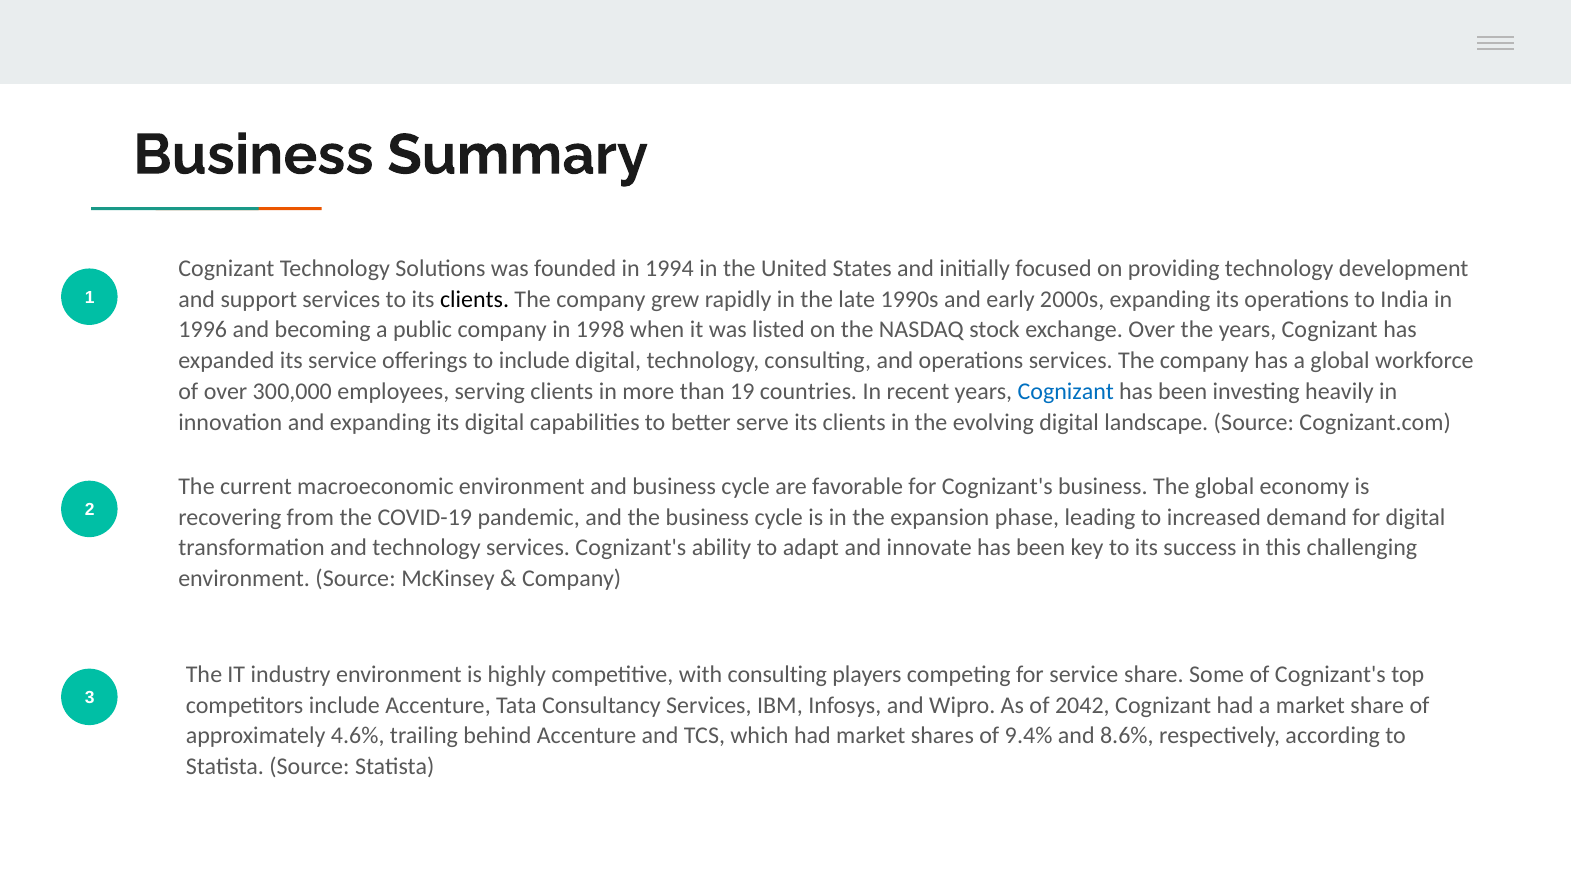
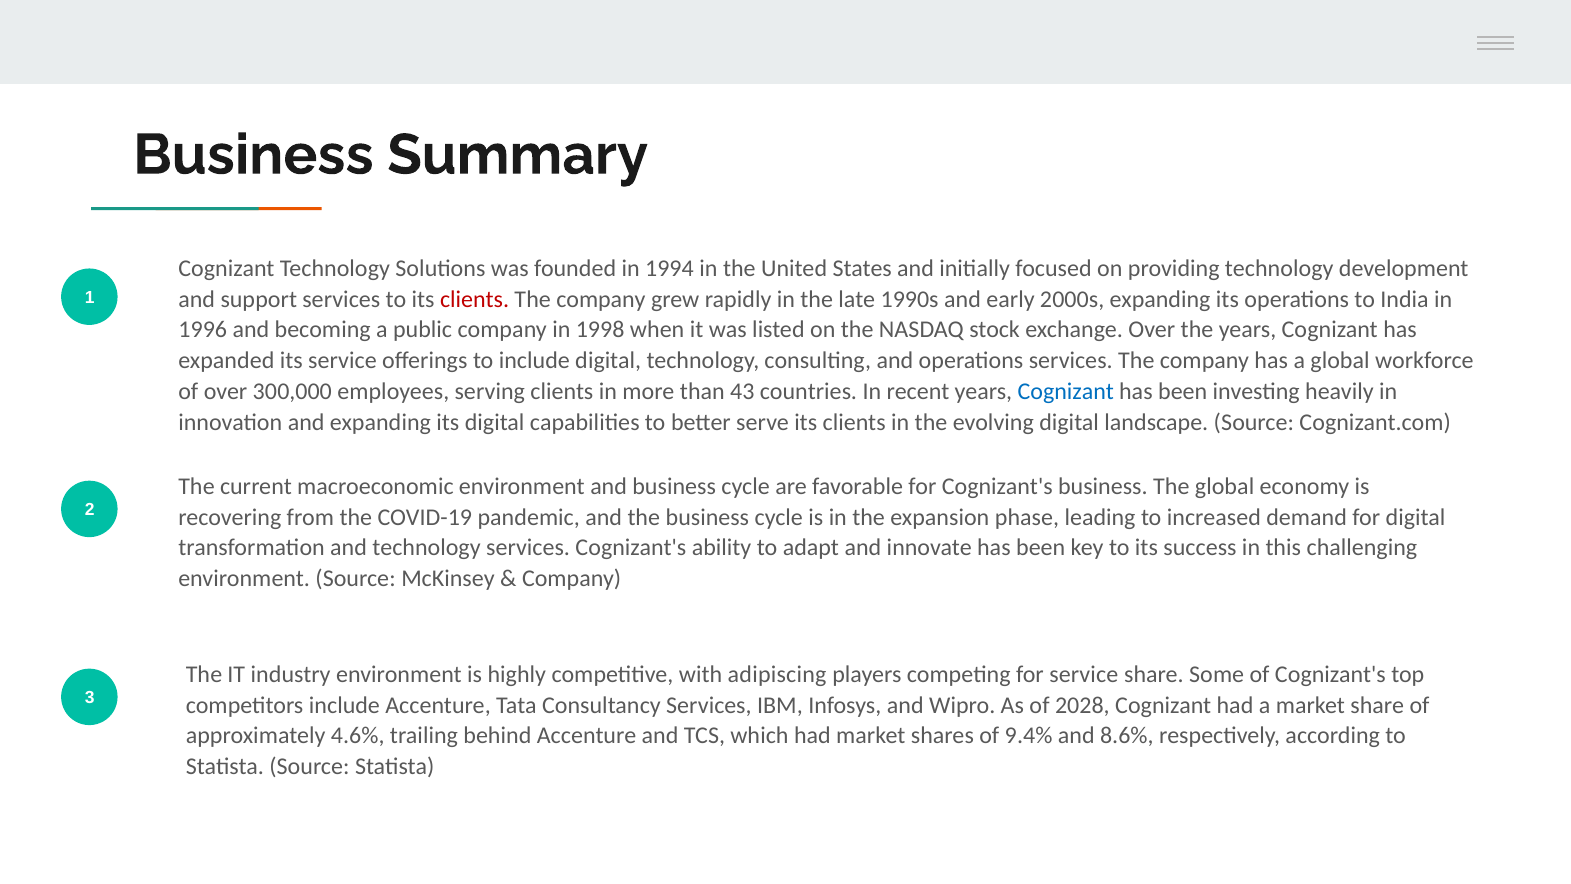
clients colour: black -> red (475, 299)
19: 19 -> 43 (742, 392)
with consulting: consulting -> adipiscing (777, 674)
2042: 2042 -> 2028 (1082, 705)
